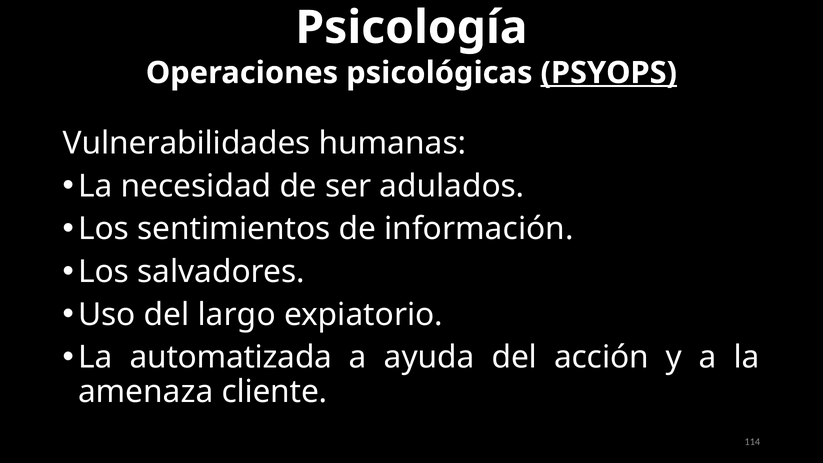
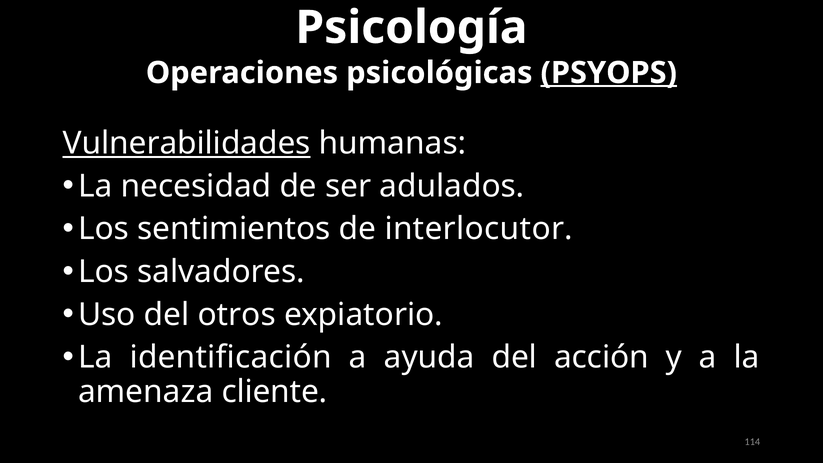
Vulnerabilidades underline: none -> present (187, 143)
de información: información -> interlocutor (479, 229)
largo: largo -> otros (237, 315)
automatizada: automatizada -> identificación (231, 357)
